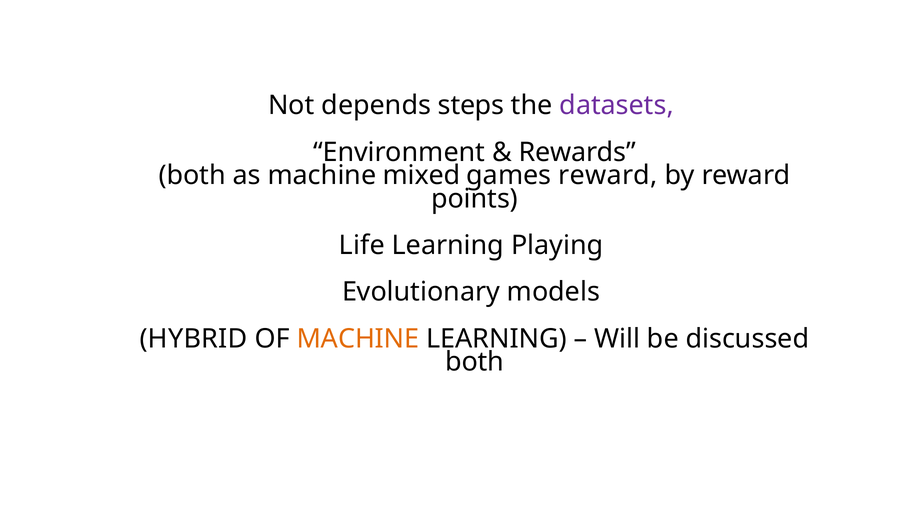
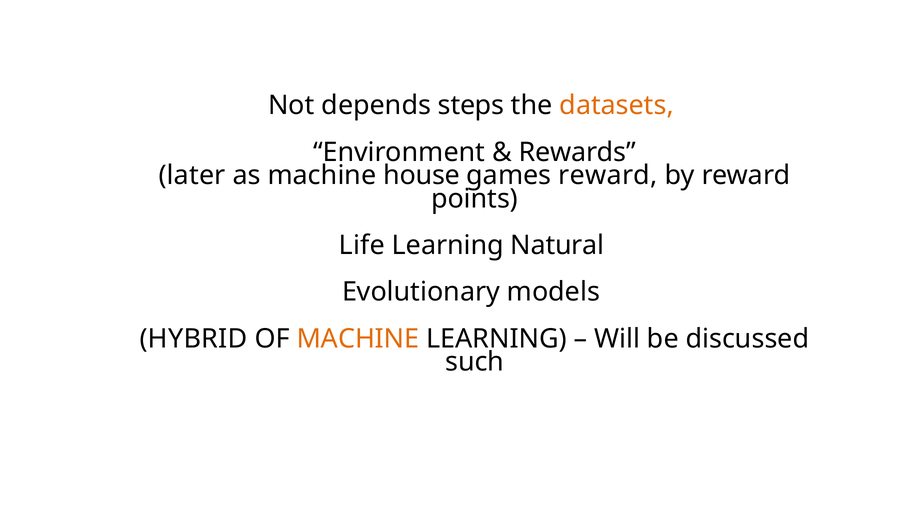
datasets colour: purple -> orange (617, 106)
both: both -> later (192, 175)
mixed: mixed -> house (422, 175)
Playing: Playing -> Natural (557, 245)
both: both -> such (475, 362)
